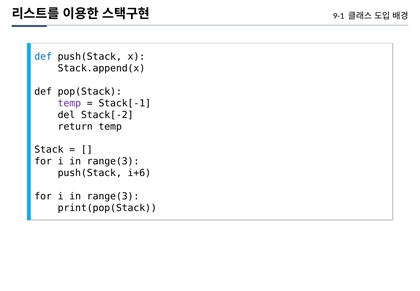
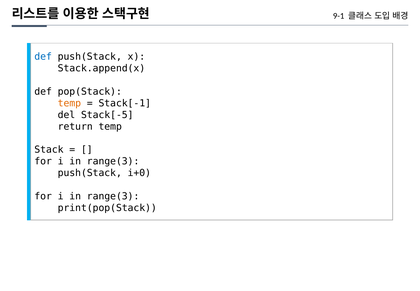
temp colour: purple -> orange (69, 103)
Stack[-2: Stack[-2 -> Stack[-5 (107, 115)
i+6: i+6 -> i+0 (139, 173)
